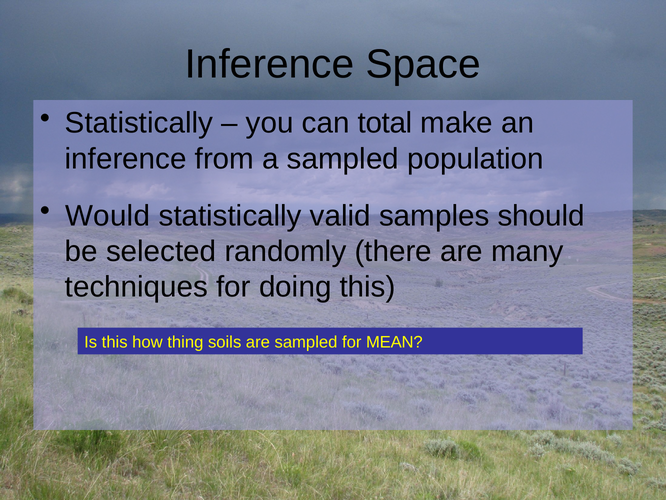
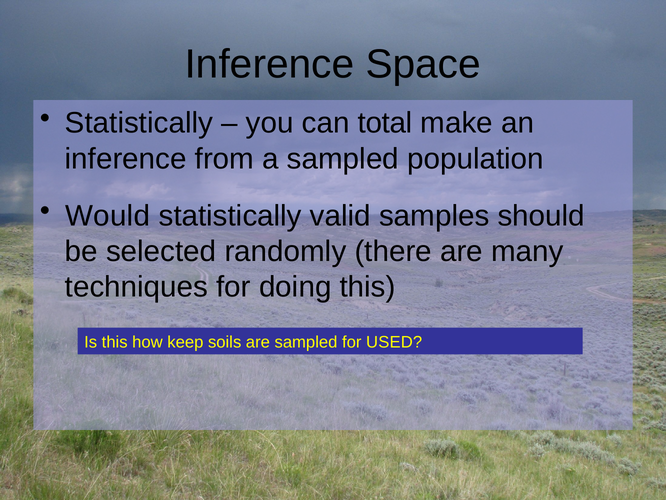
thing: thing -> keep (185, 342)
MEAN: MEAN -> USED (394, 342)
